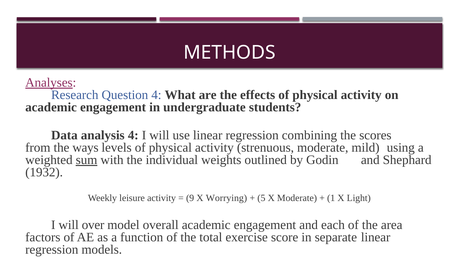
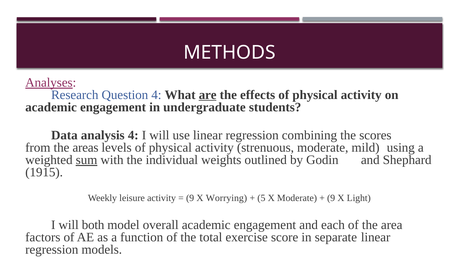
are underline: none -> present (208, 95)
ways: ways -> areas (86, 148)
1932: 1932 -> 1915 (44, 172)
1: 1 -> 9 (331, 198)
over: over -> both (93, 225)
